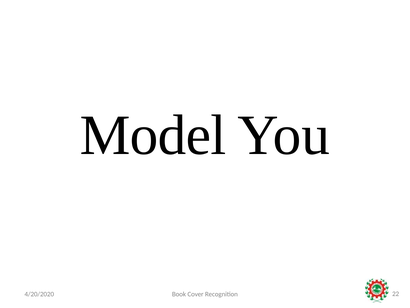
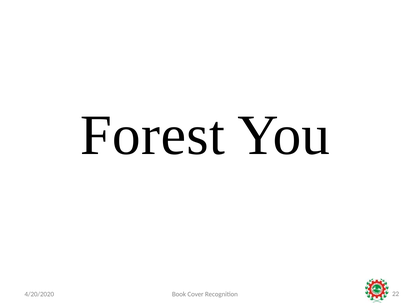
Model: Model -> Forest (152, 135)
